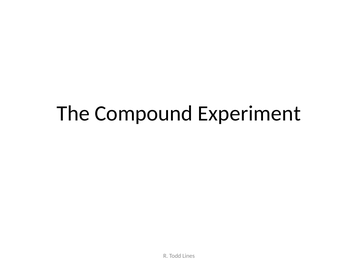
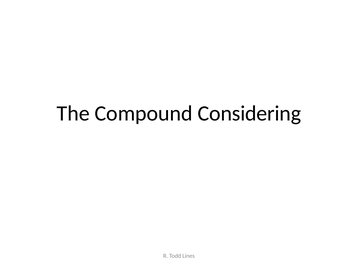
Experiment: Experiment -> Considering (249, 114)
